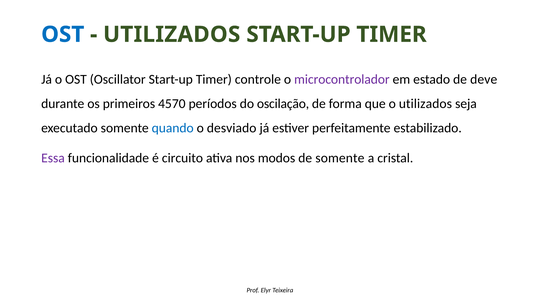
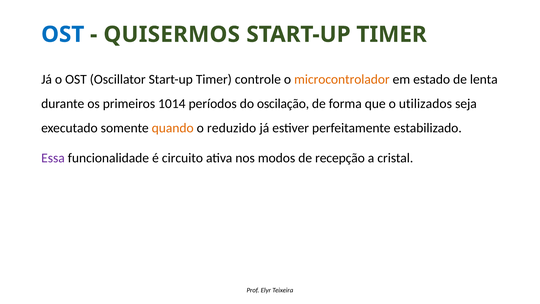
UTILIZADOS: UTILIZADOS -> QUISERMOS (172, 34)
microcontrolador colour: purple -> orange (342, 79)
deve: deve -> lenta (484, 79)
4570: 4570 -> 1014 (172, 104)
quando colour: blue -> orange (173, 128)
desviado: desviado -> reduzido (232, 128)
de somente: somente -> recepção (340, 158)
